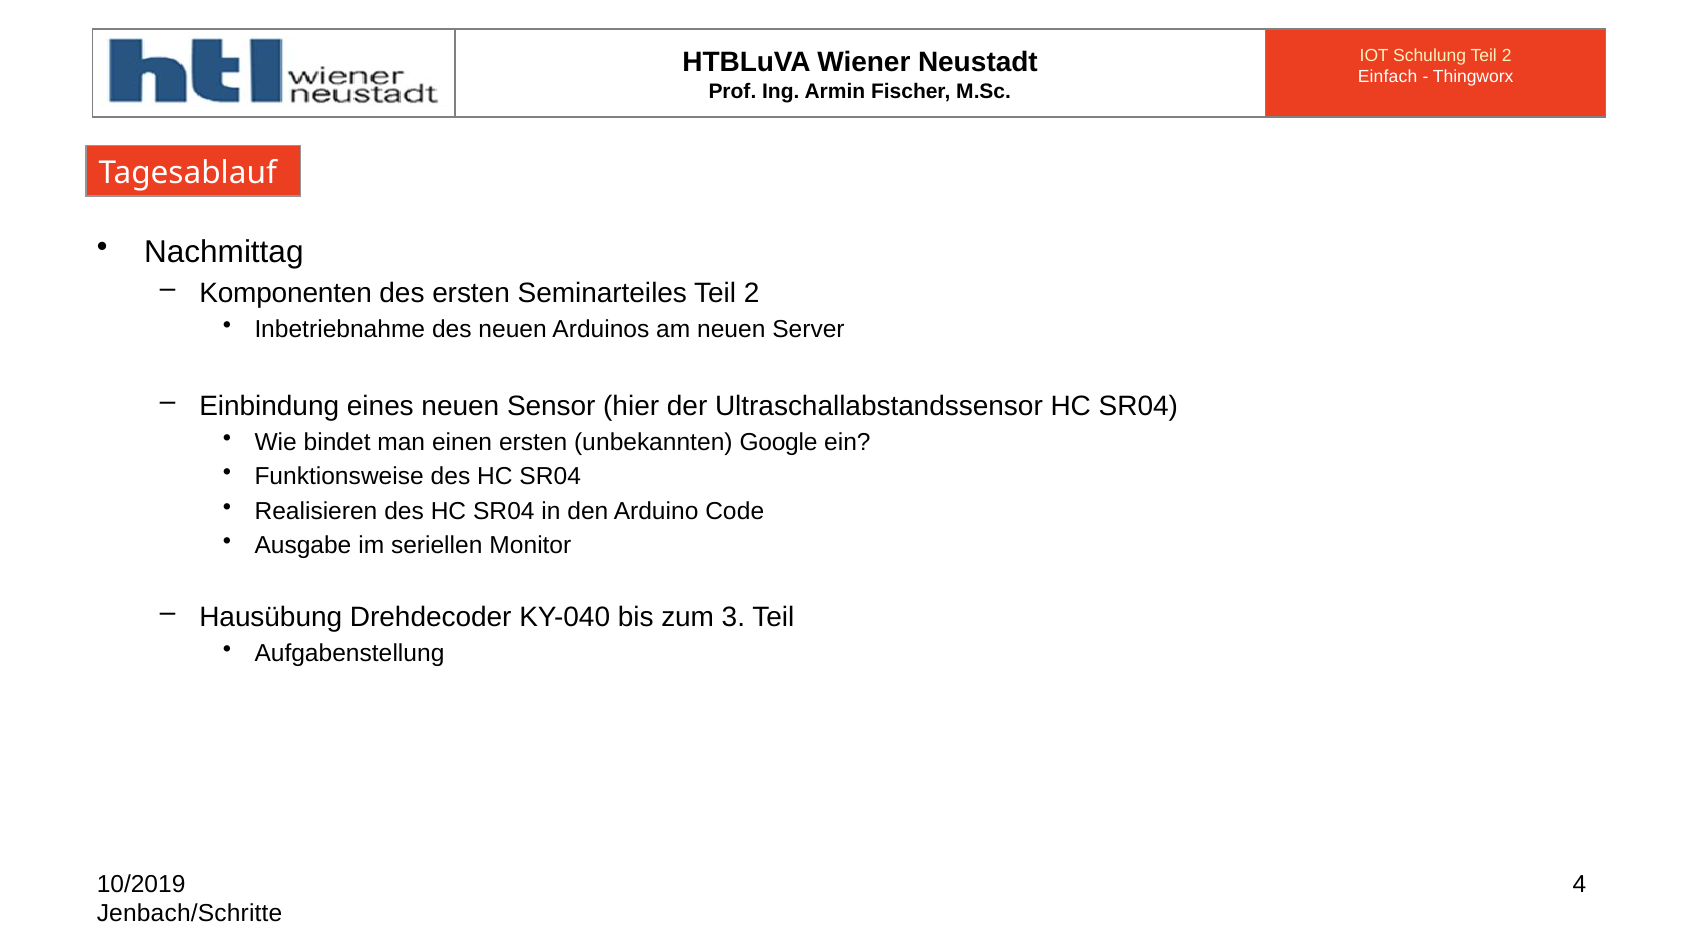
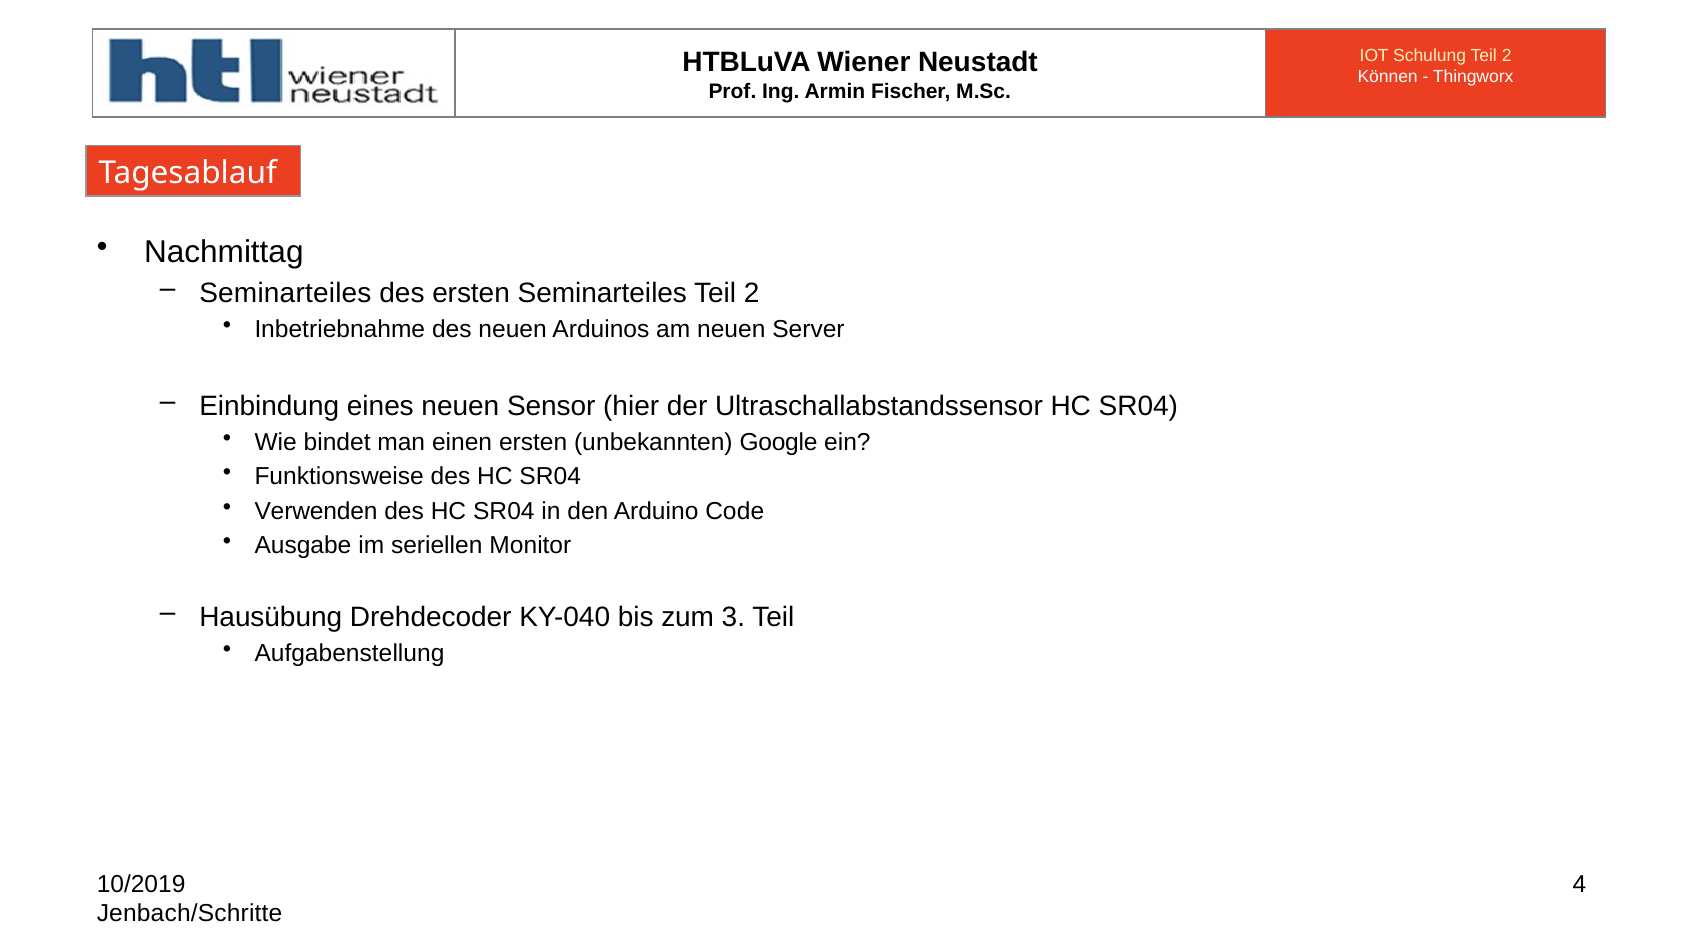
Einfach: Einfach -> Können (1388, 77)
Komponenten: Komponenten -> Seminarteiles (285, 293)
Realisieren: Realisieren -> Verwenden (316, 511)
